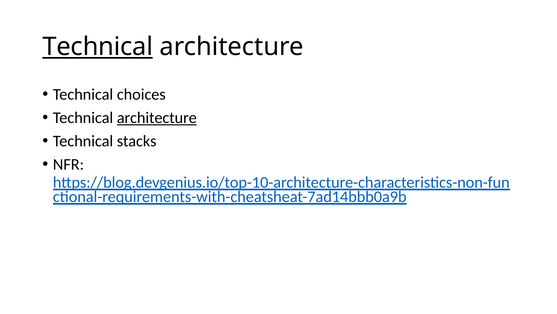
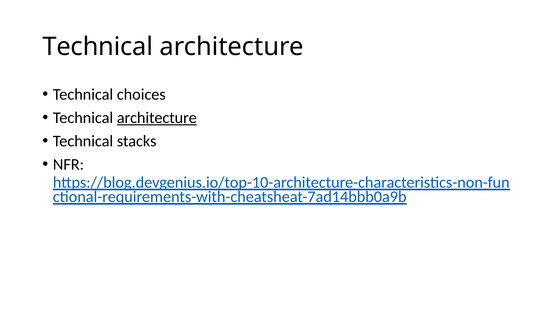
Technical underline: present -> none (98, 47)
